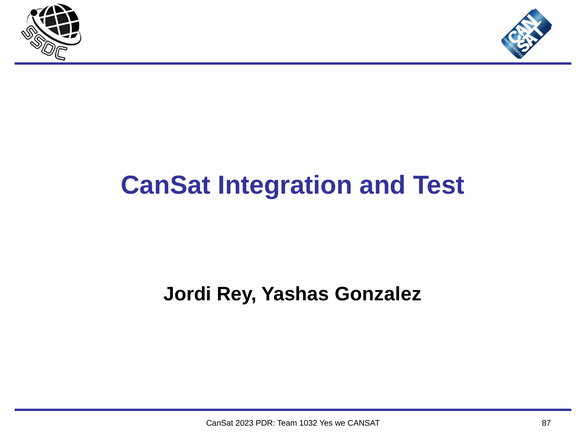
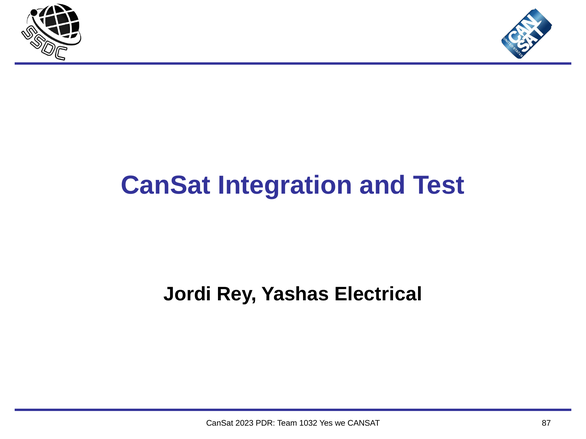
Gonzalez: Gonzalez -> Electrical (378, 294)
